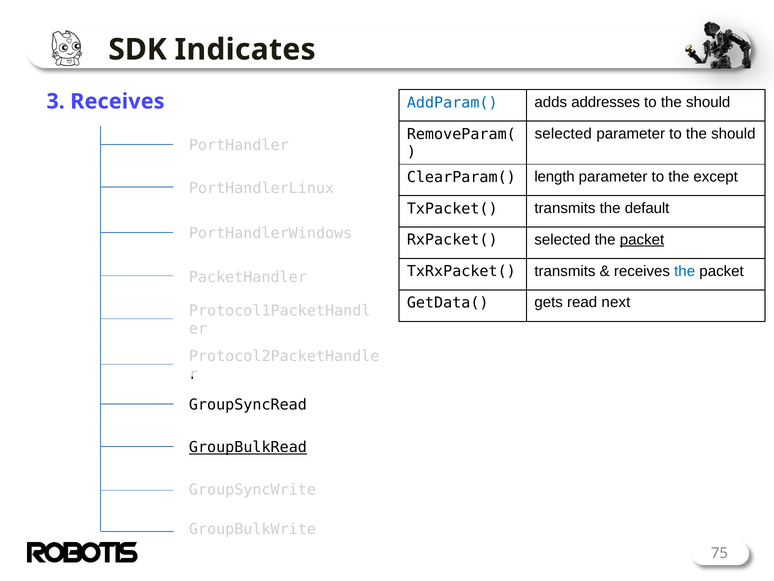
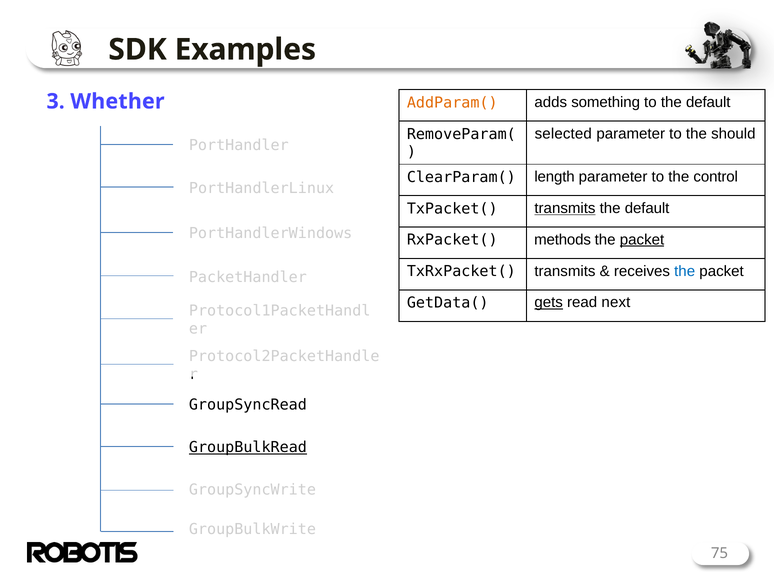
Indicates: Indicates -> Examples (245, 50)
AddParam( colour: blue -> orange (452, 103)
addresses: addresses -> something (606, 102)
should: should -> default (708, 102)
3 Receives: Receives -> Whether (117, 101)
except: except -> control (716, 177)
transmits underline: none -> present (565, 208)
RxPacket( selected: selected -> methods (563, 239)
gets underline: none -> present (549, 302)
